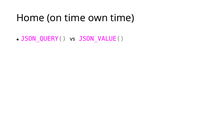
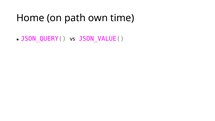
on time: time -> path (75, 18)
